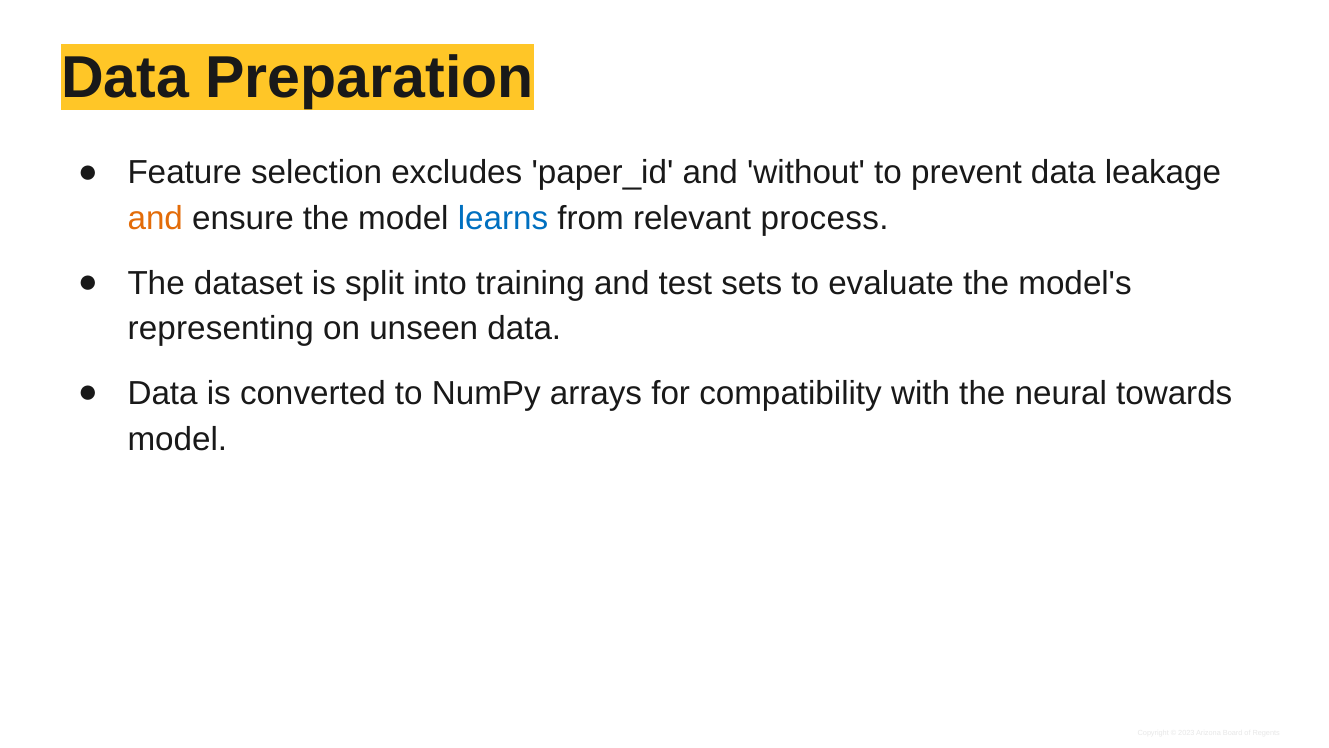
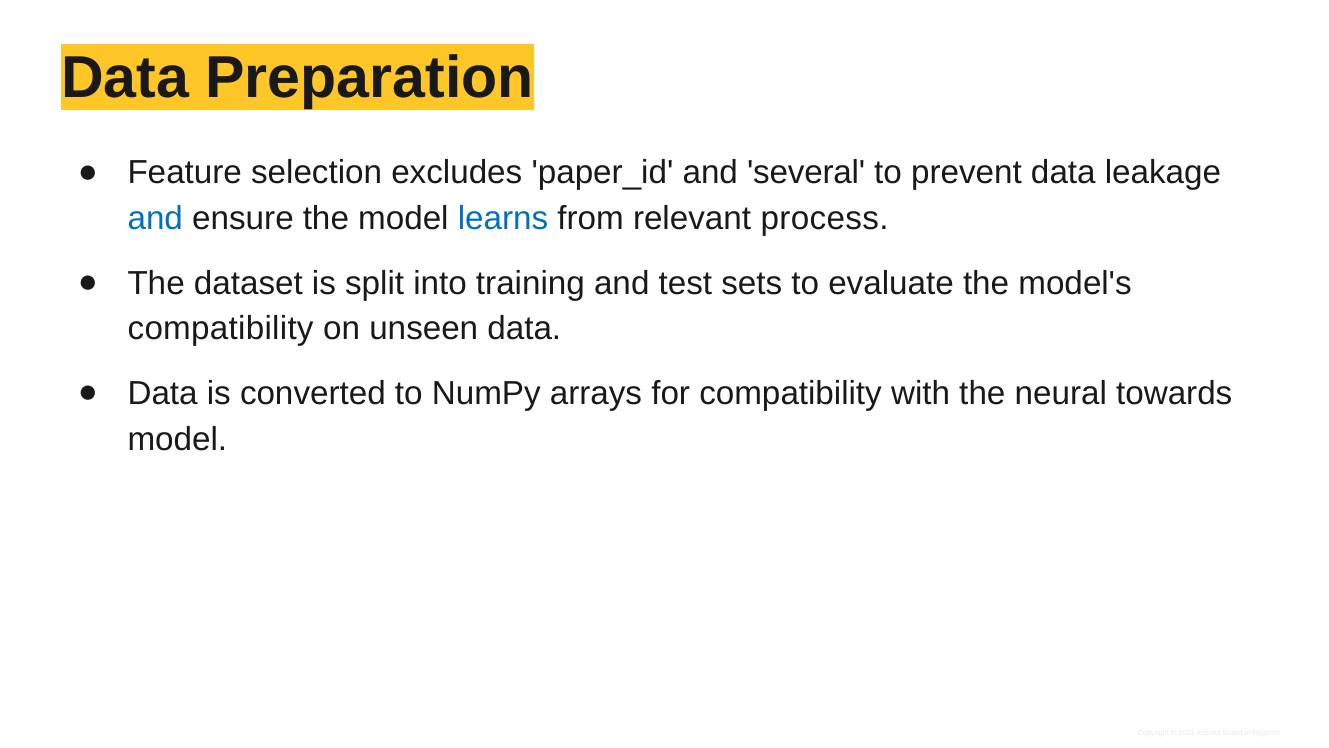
without: without -> several (806, 173)
and colour: orange -> blue (155, 219)
representing: representing -> compatibility (221, 329)
